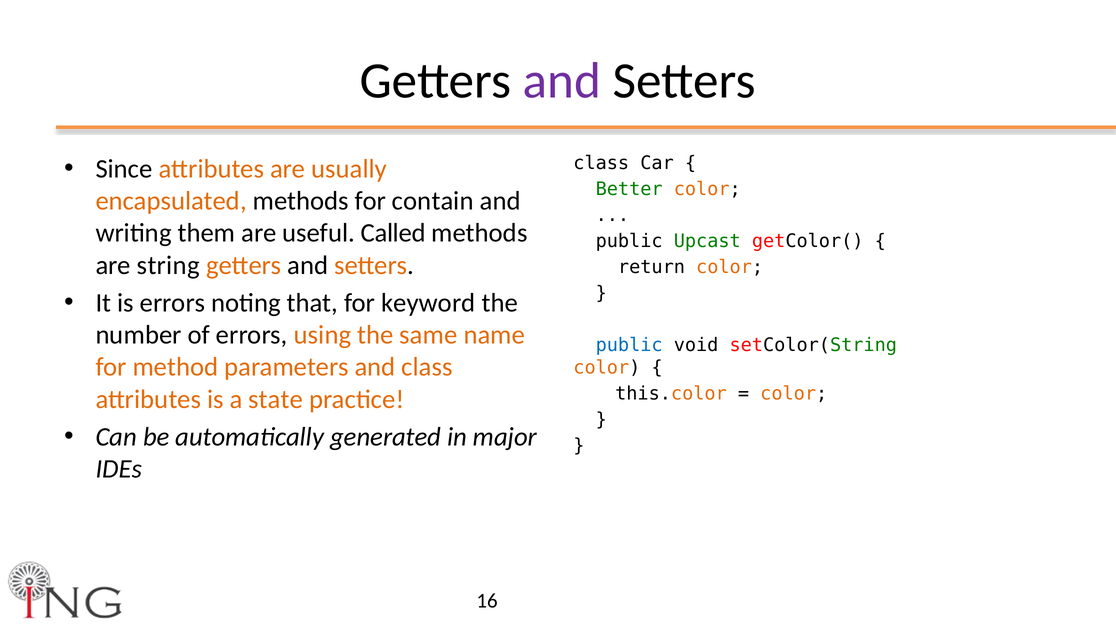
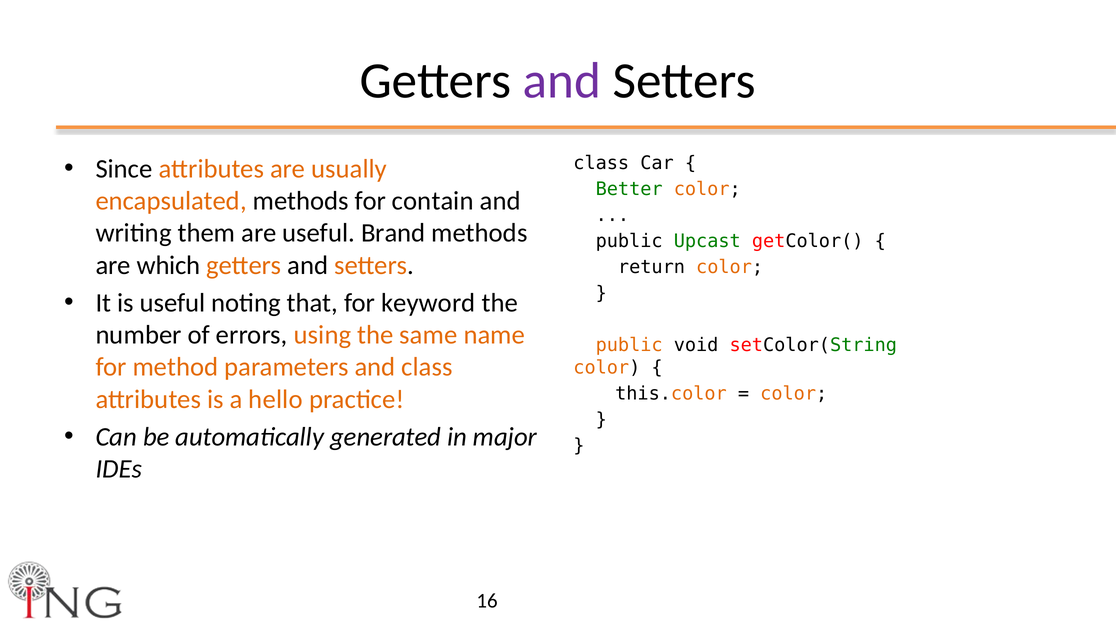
Called: Called -> Brand (393, 233)
string: string -> which (169, 265)
is errors: errors -> useful (173, 303)
public colour: blue -> orange (629, 345)
state: state -> hello (276, 399)
